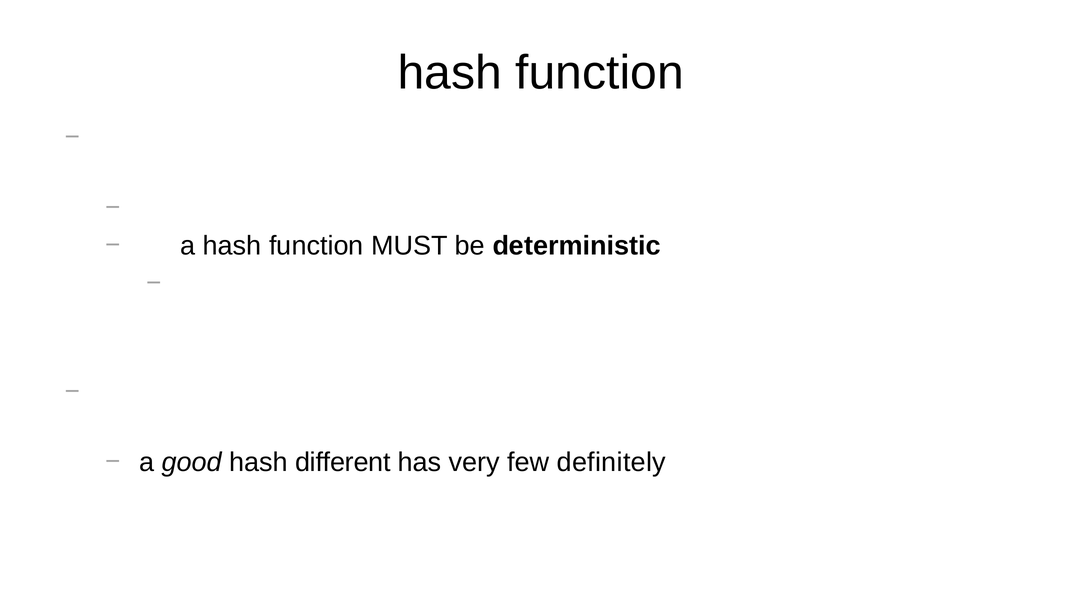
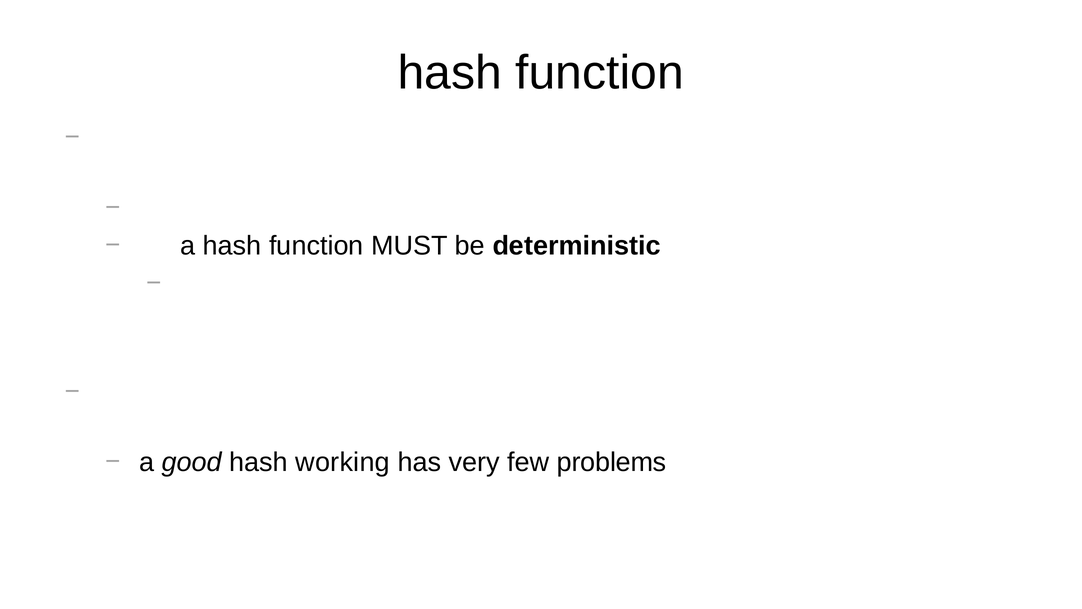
hash different: different -> working (343, 462)
definitely: definitely -> problems (612, 462)
